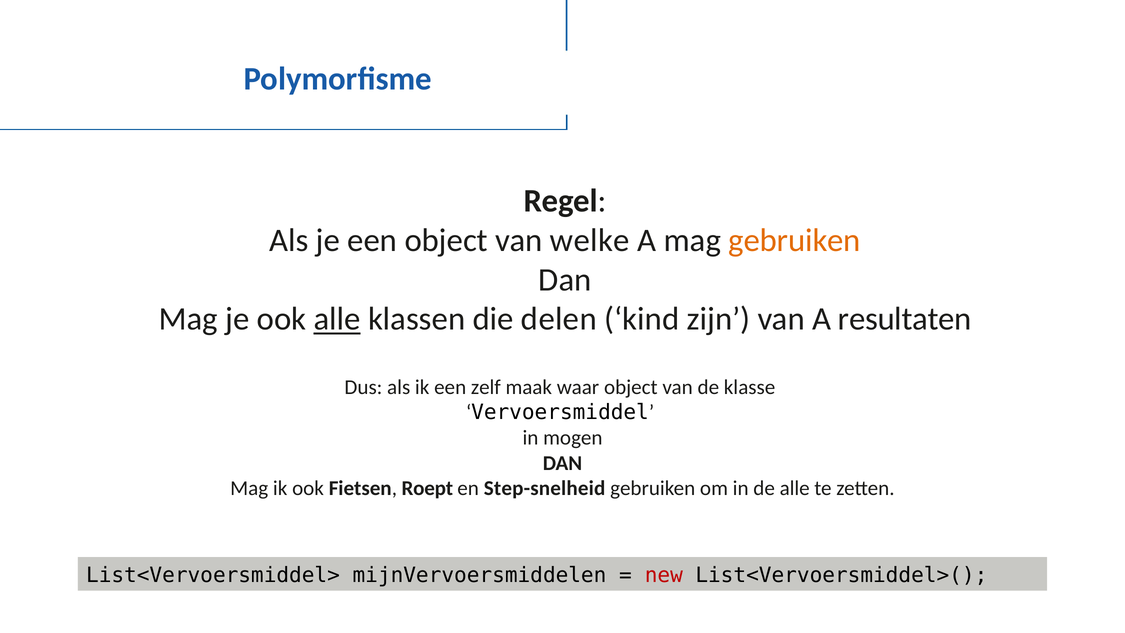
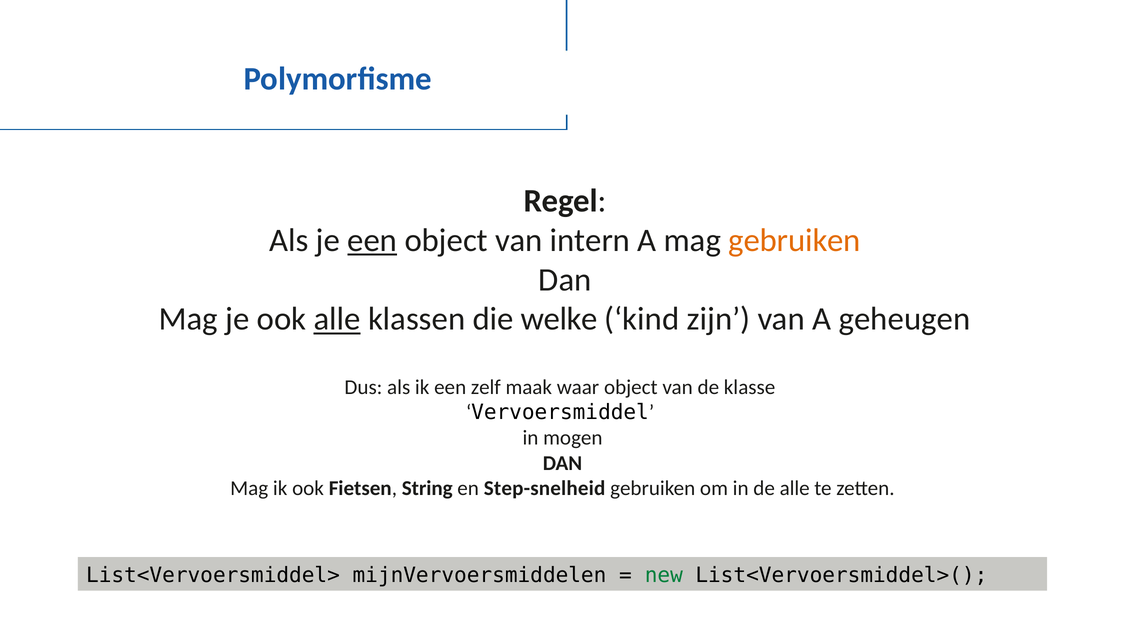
een underline: none -> present (372, 240)
welke: welke -> intern (590, 240)
delen: delen -> welke (559, 319)
resultaten: resultaten -> geheugen (905, 319)
Roept: Roept -> String (427, 488)
new colour: red -> green (664, 575)
